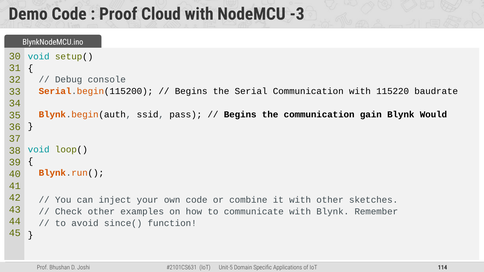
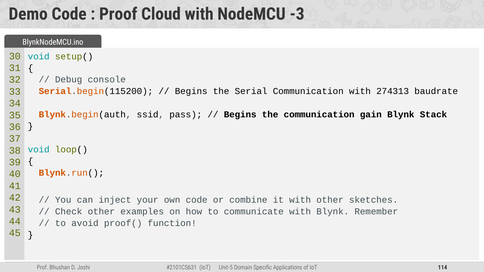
115220: 115220 -> 274313 (393, 91)
Would: Would -> Stack (433, 115)
since(: since( -> proof( (123, 223)
